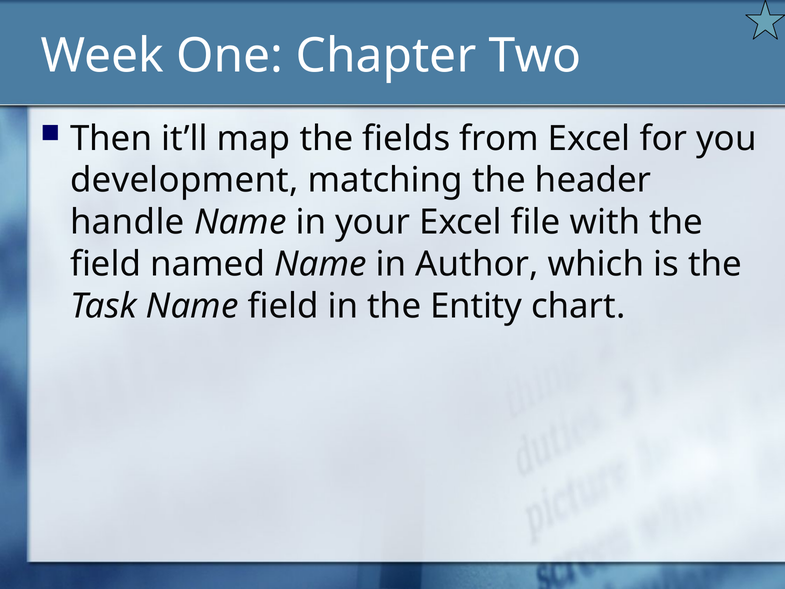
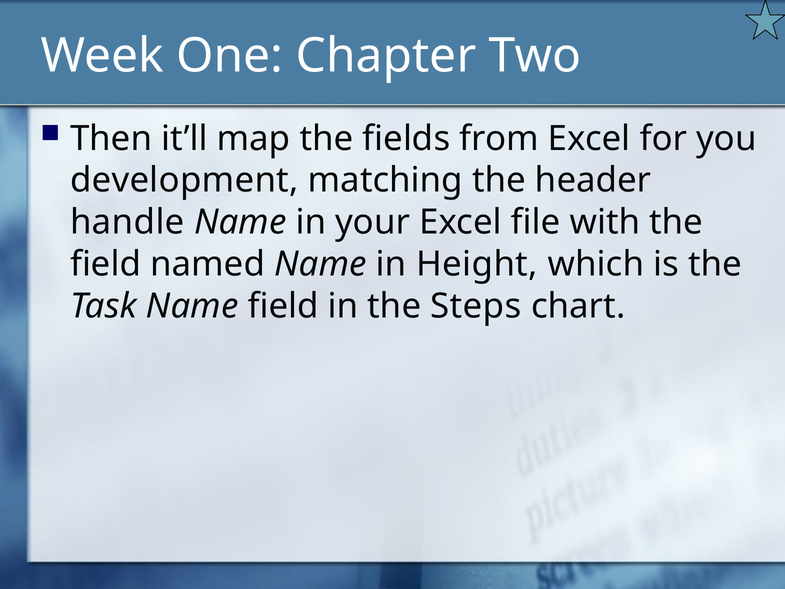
Author: Author -> Height (477, 264)
Entity: Entity -> Steps (476, 306)
